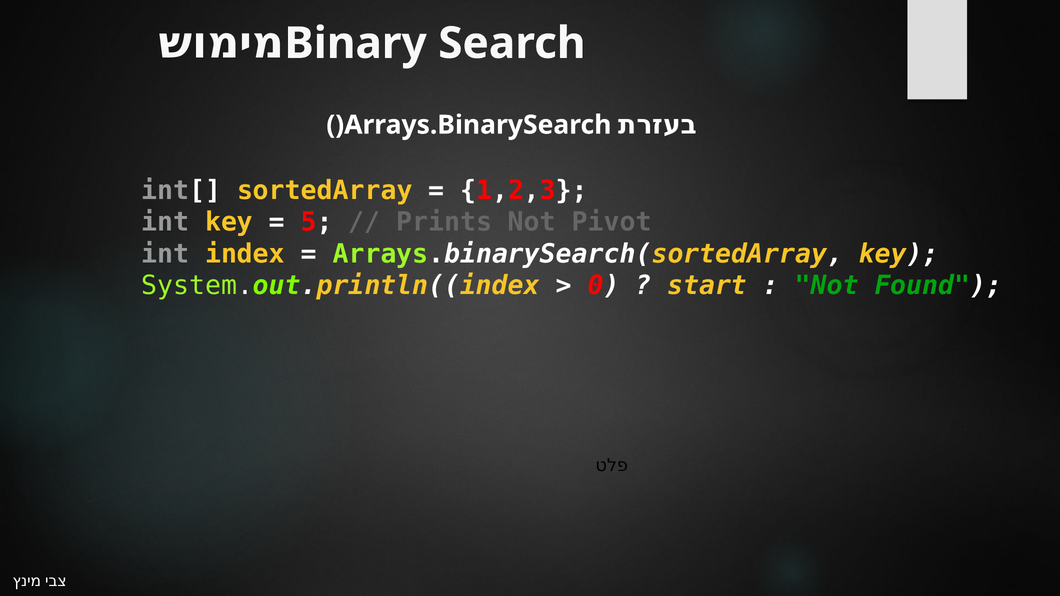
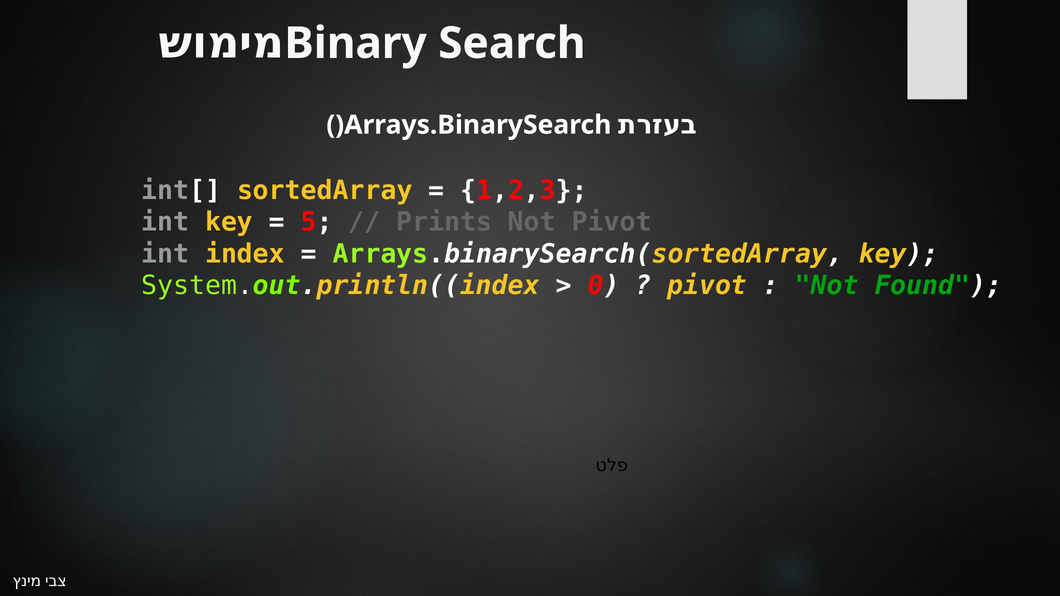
start: start -> pivot (707, 286)
